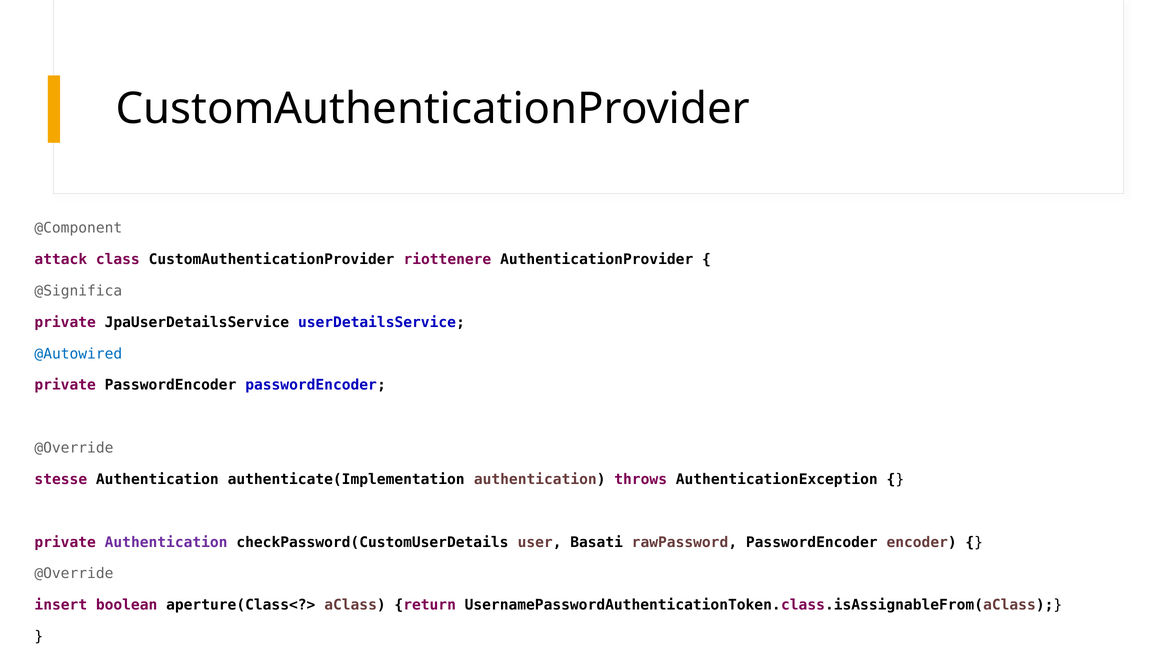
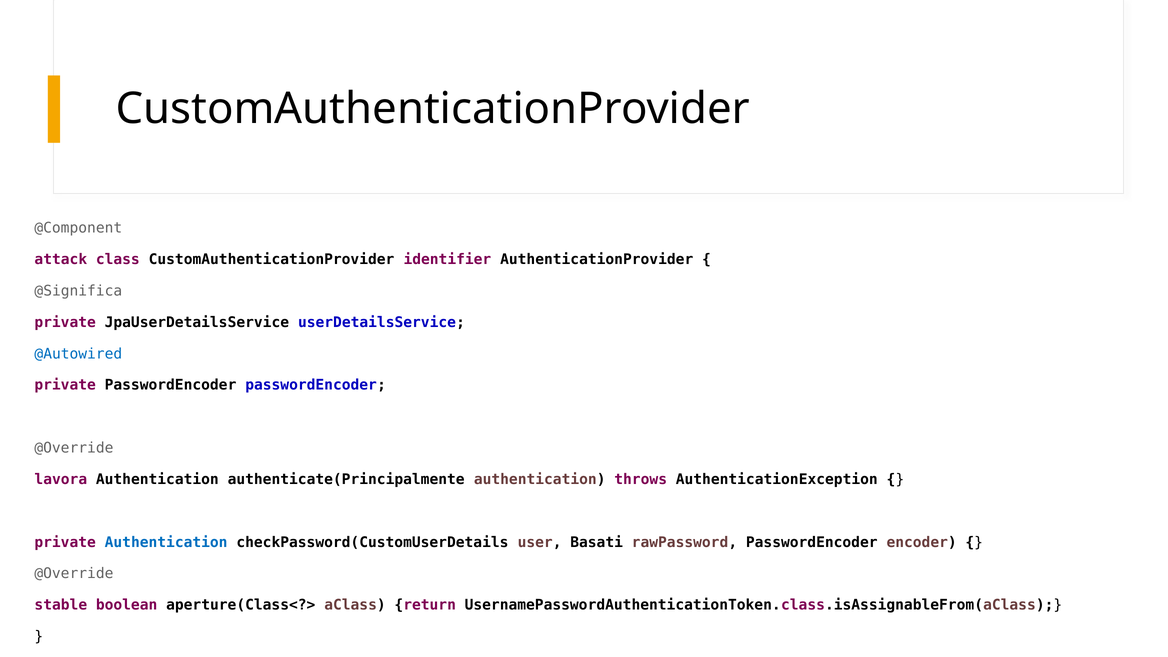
riottenere: riottenere -> identifier (447, 259)
stesse: stesse -> lavora (61, 479)
authenticate(Implementation: authenticate(Implementation -> authenticate(Principalmente (346, 479)
Authentication colour: purple -> blue (166, 542)
insert: insert -> stable (61, 605)
